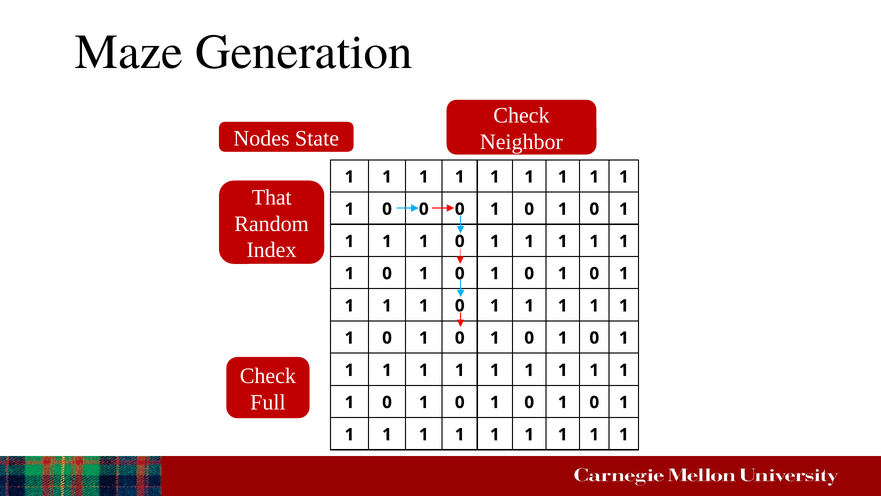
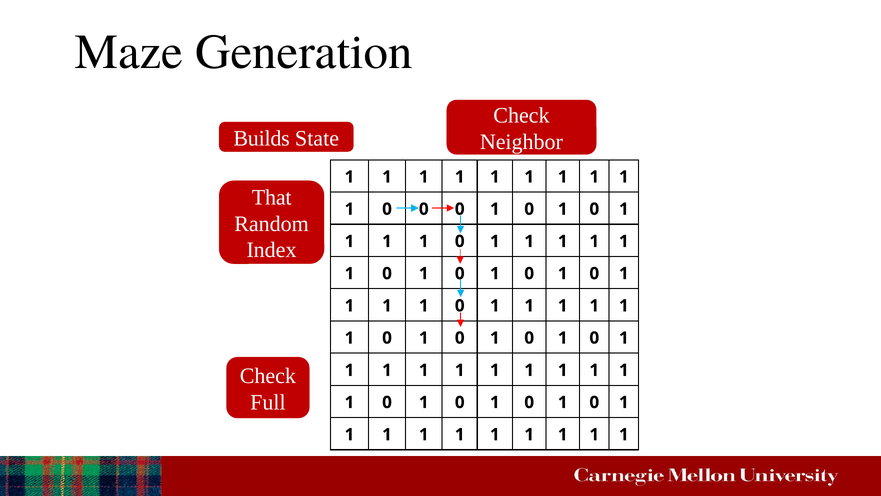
Nodes: Nodes -> Builds (262, 138)
